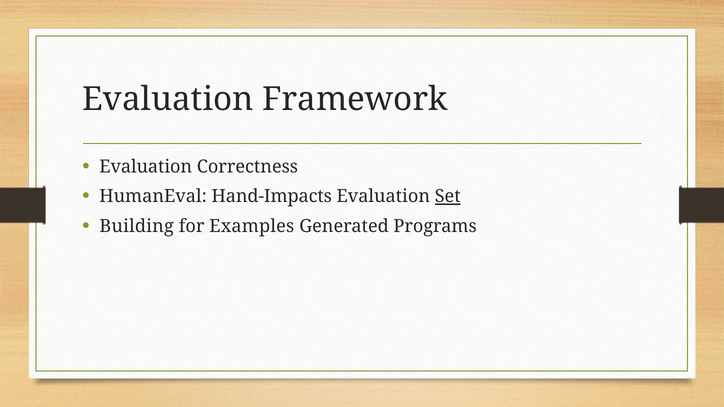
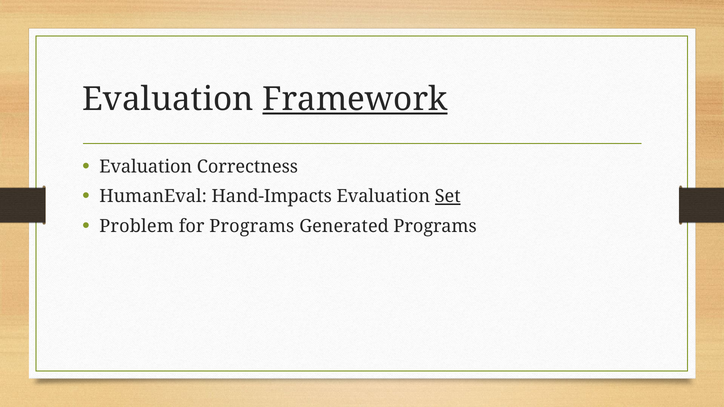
Framework underline: none -> present (355, 99)
Building: Building -> Problem (137, 226)
for Examples: Examples -> Programs (252, 226)
